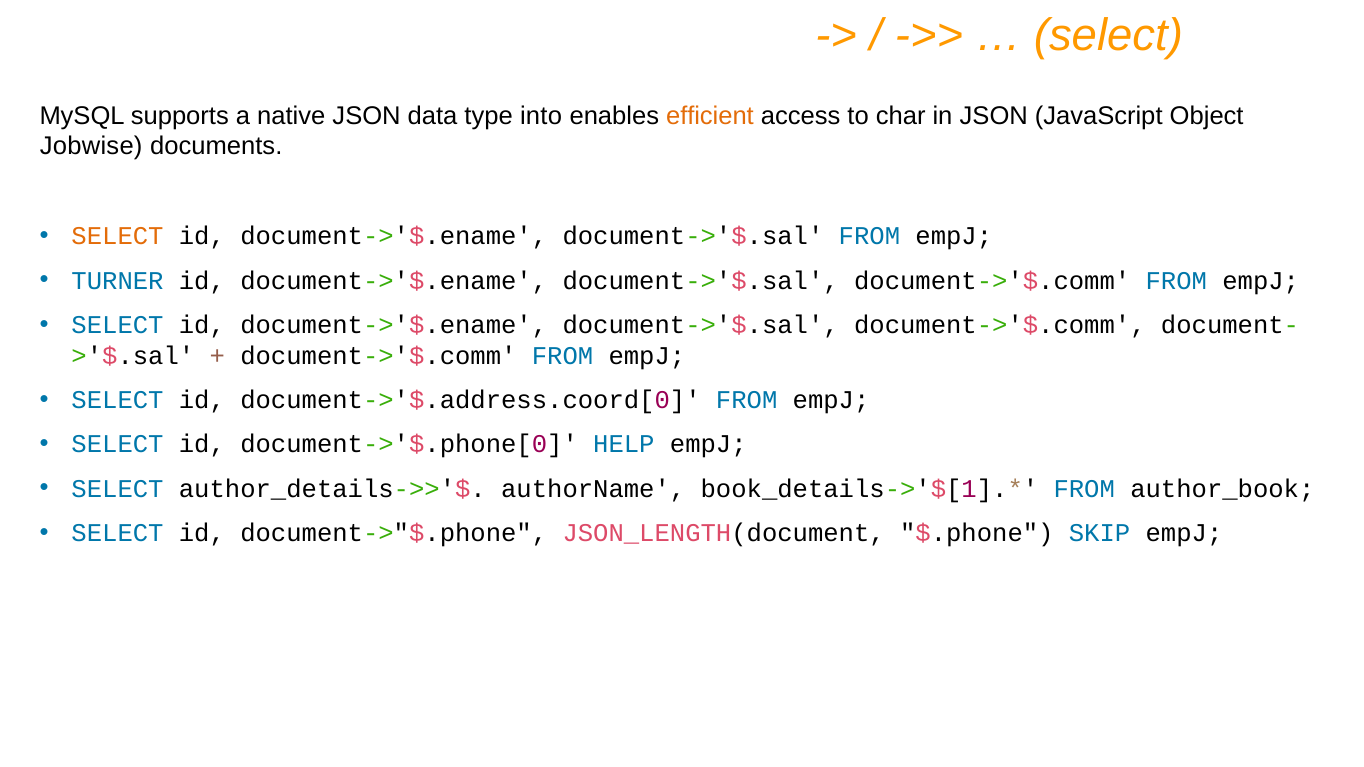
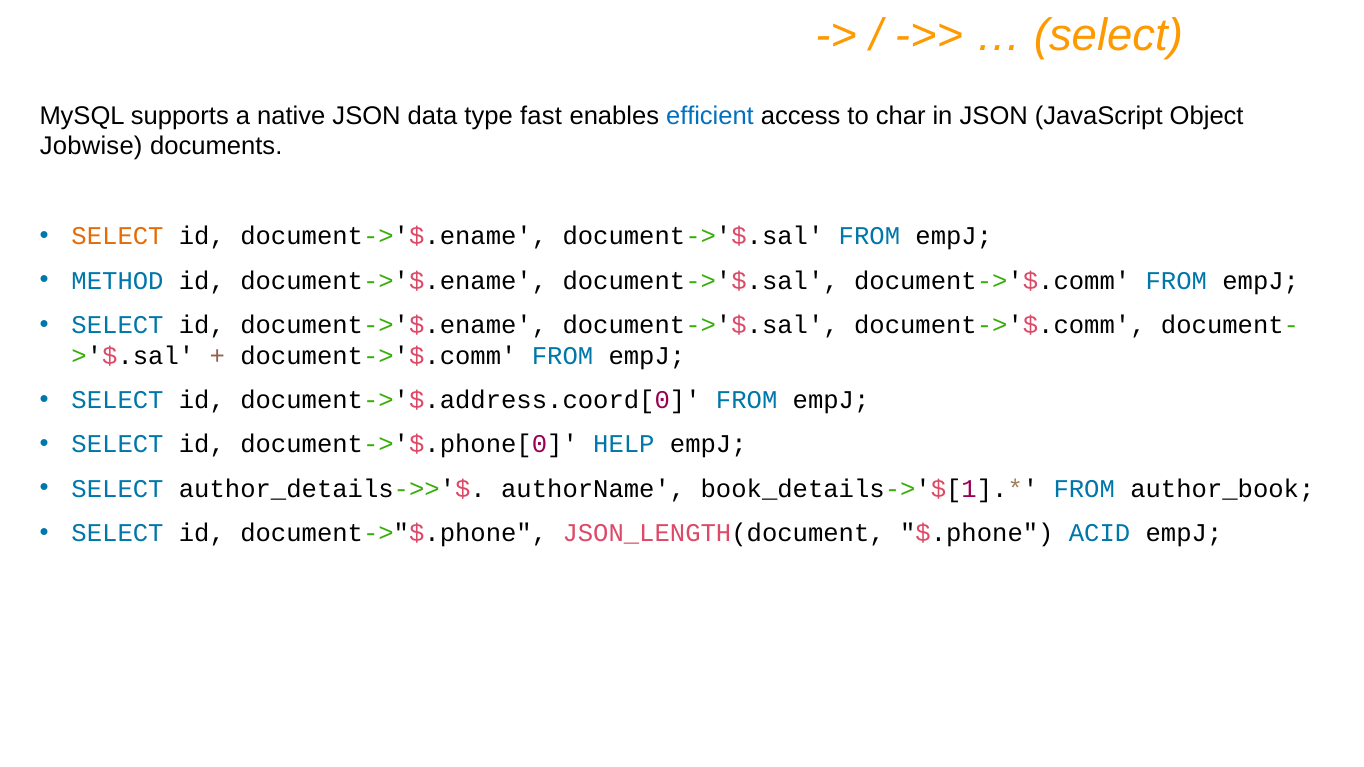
into: into -> fast (541, 116)
efficient colour: orange -> blue (710, 116)
TURNER: TURNER -> METHOD (118, 281)
SKIP: SKIP -> ACID (1100, 533)
